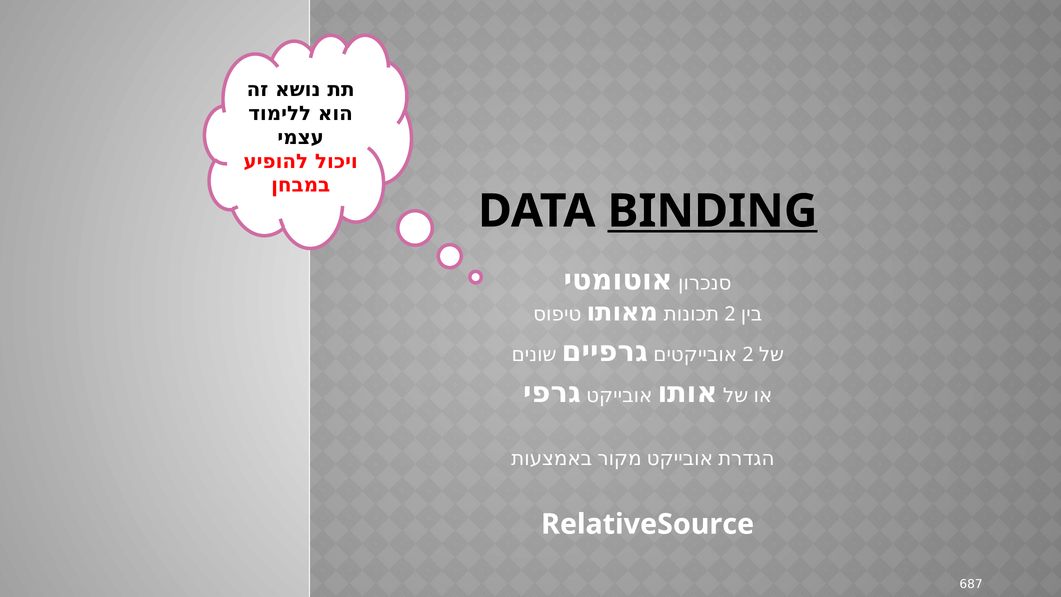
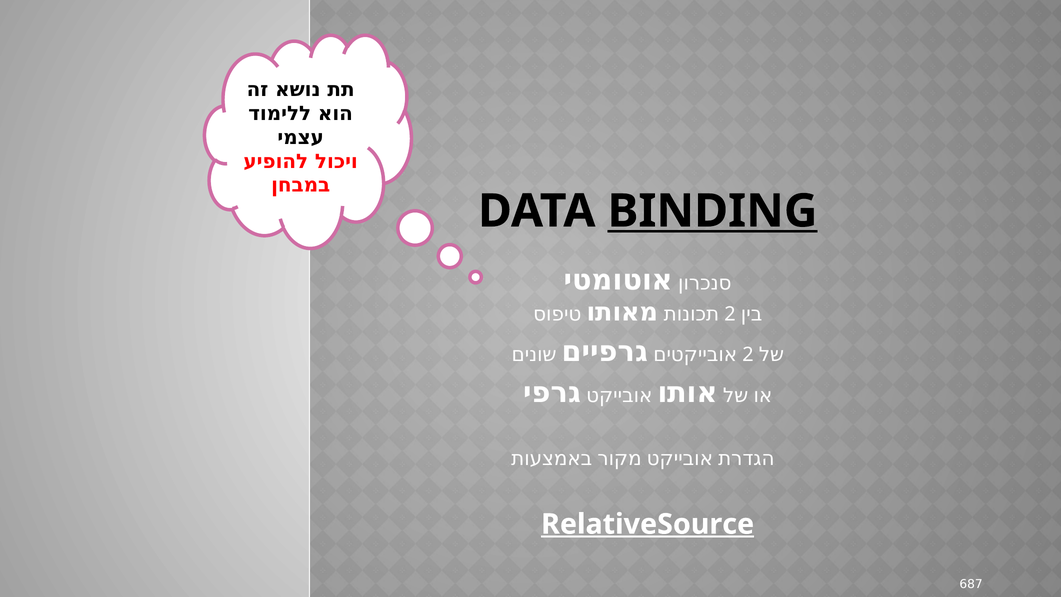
RelativeSource underline: none -> present (648, 524)
